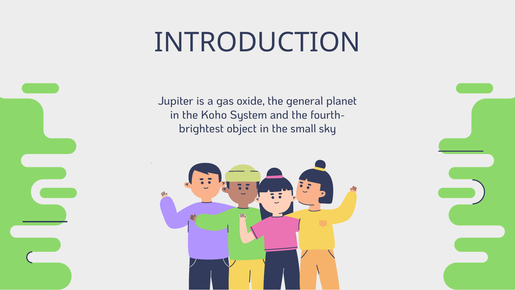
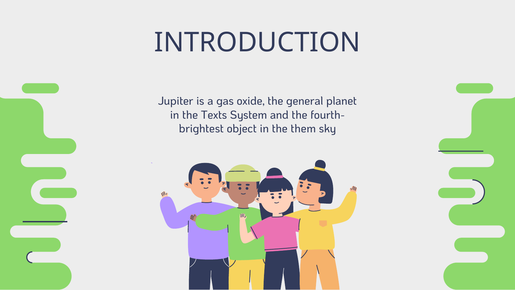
Koho: Koho -> Texts (214, 115)
small: small -> them (303, 129)
